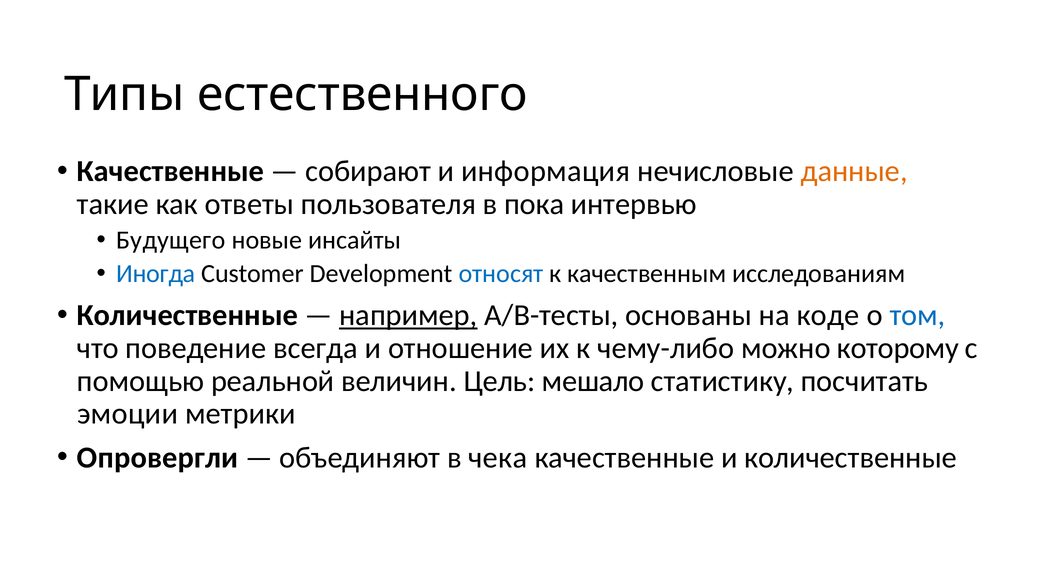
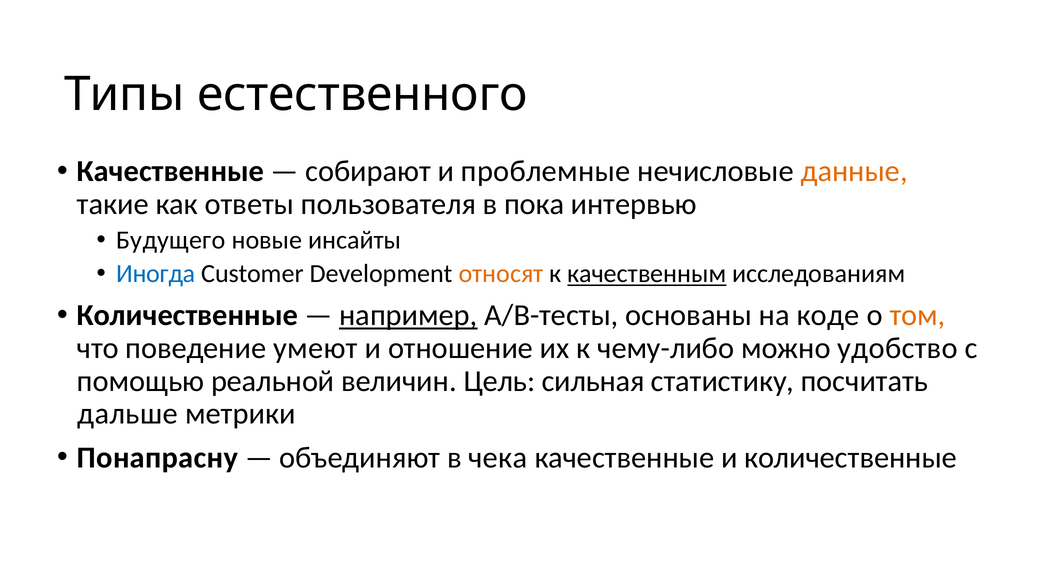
информация: информация -> проблемные (546, 172)
относят colour: blue -> orange (501, 274)
качественным underline: none -> present (647, 274)
том colour: blue -> orange (918, 315)
всегда: всегда -> умеют (315, 348)
которому: которому -> удобство (898, 348)
мешало: мешало -> сильная (593, 381)
эмоции: эмоции -> дальше (128, 414)
Опровергли: Опровергли -> Понапрасну (157, 458)
